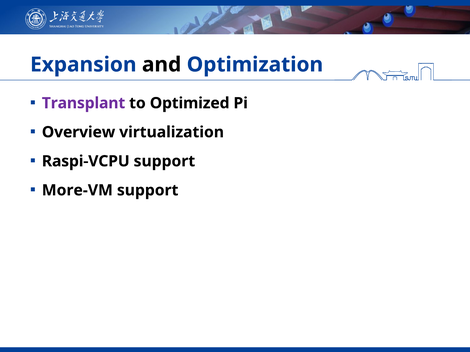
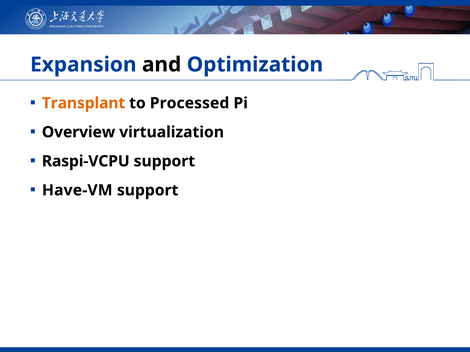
Transplant colour: purple -> orange (84, 103)
Optimized: Optimized -> Processed (190, 103)
More-VM: More-VM -> Have-VM (77, 191)
